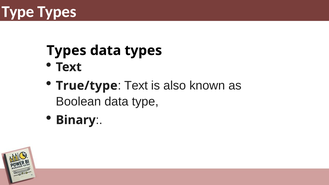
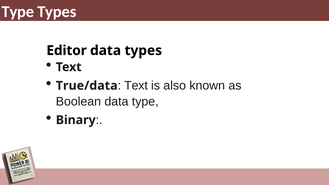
Types: Types -> Editor (67, 51)
True/type: True/type -> True/data (87, 86)
